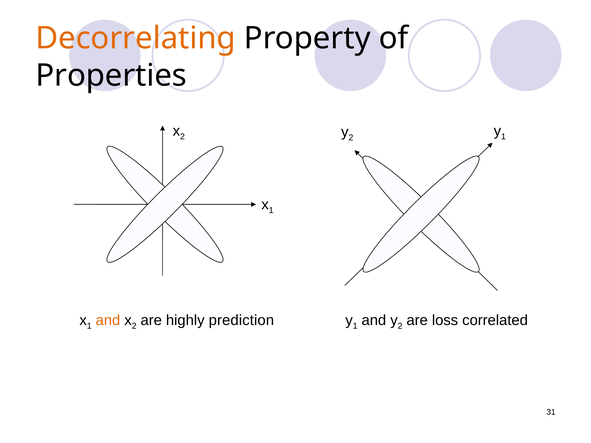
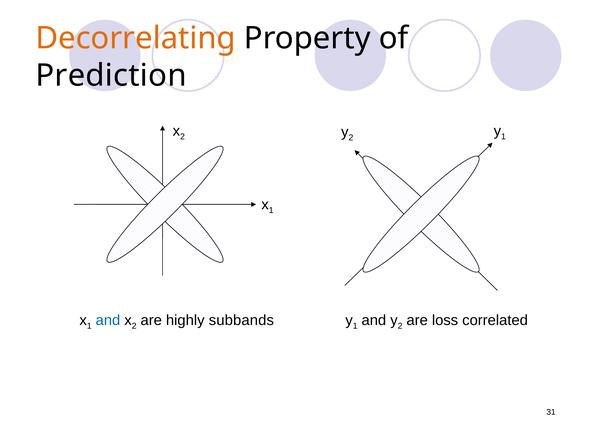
Properties: Properties -> Prediction (111, 76)
and colour: orange -> blue (108, 321)
prediction: prediction -> subbands (241, 321)
